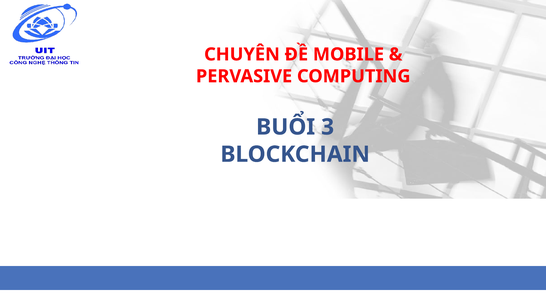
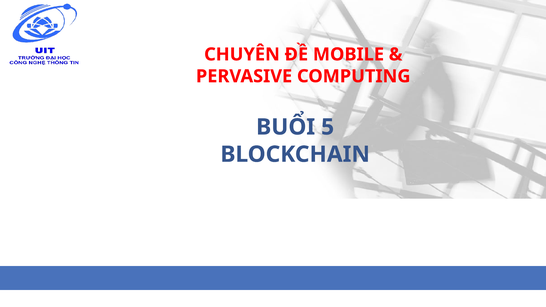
3: 3 -> 5 (328, 127)
